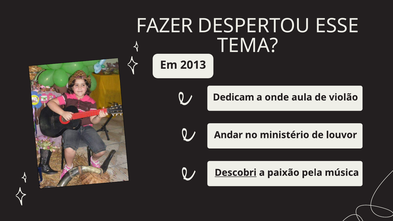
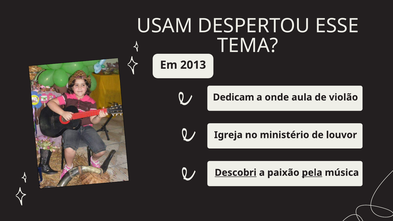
FAZER: FAZER -> USAM (165, 26)
Andar: Andar -> Igreja (228, 135)
pela underline: none -> present (312, 173)
